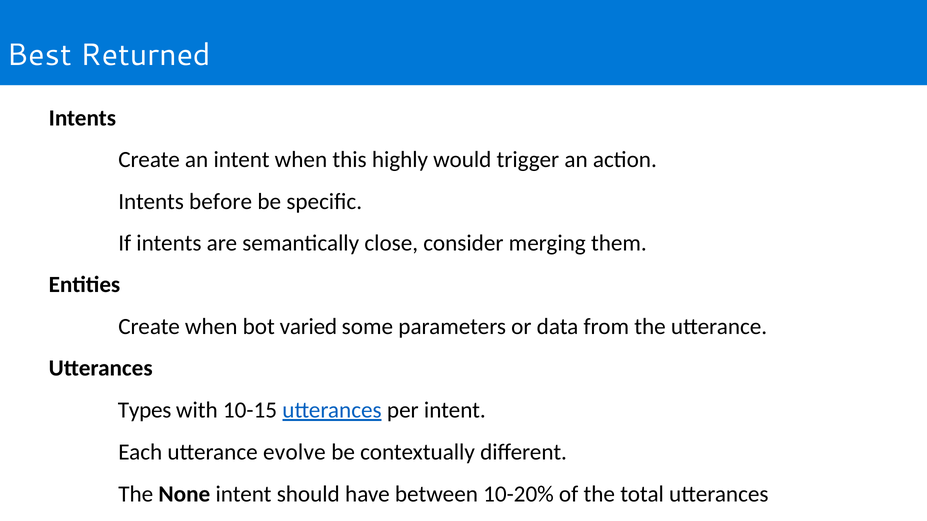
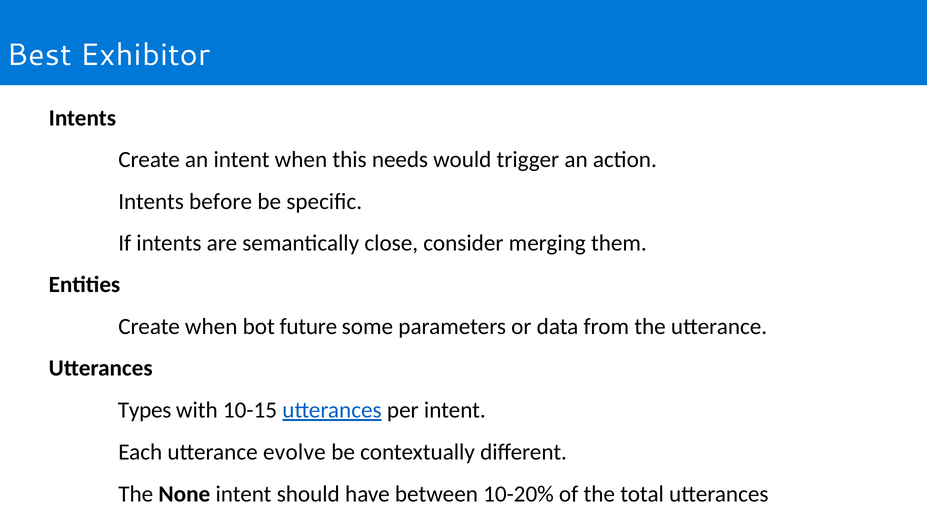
Returned: Returned -> Exhibitor (145, 55)
highly: highly -> needs (400, 160)
varied: varied -> future (308, 327)
